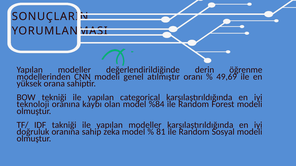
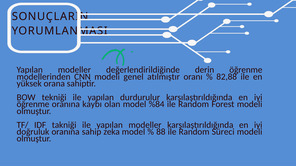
49,69: 49,69 -> 82,88 (227, 77)
categorical: categorical -> durdurulur (140, 98)
teknoloji: teknoloji -> öğrenme (33, 105)
81: 81 -> 88 (161, 132)
Sosyal: Sosyal -> Süreci (223, 132)
